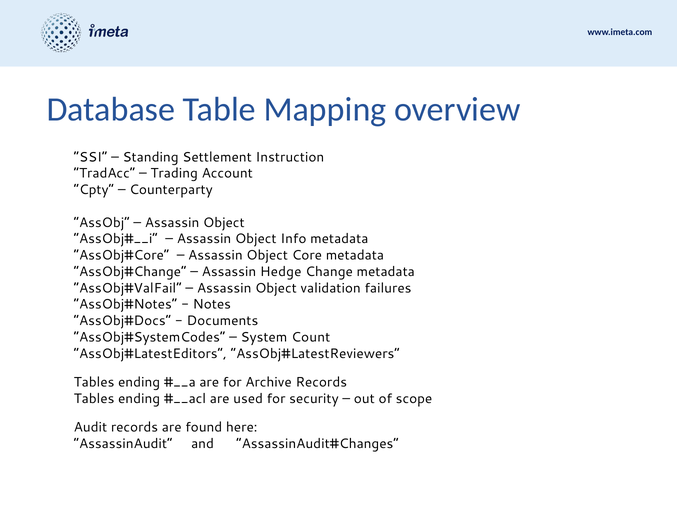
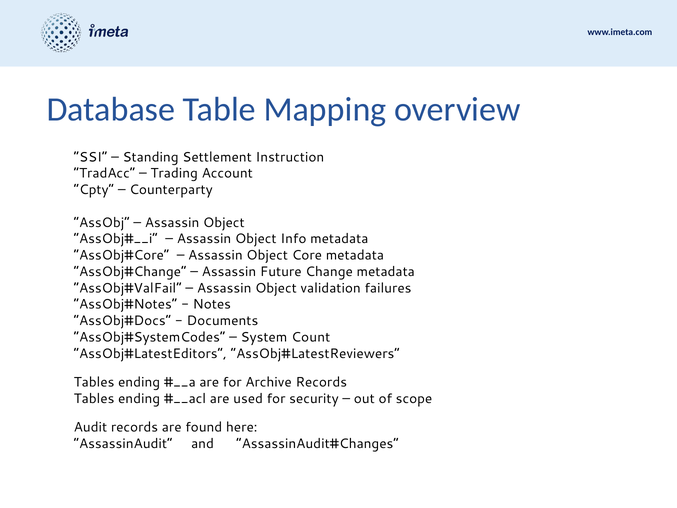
Hedge: Hedge -> Future (281, 271)
